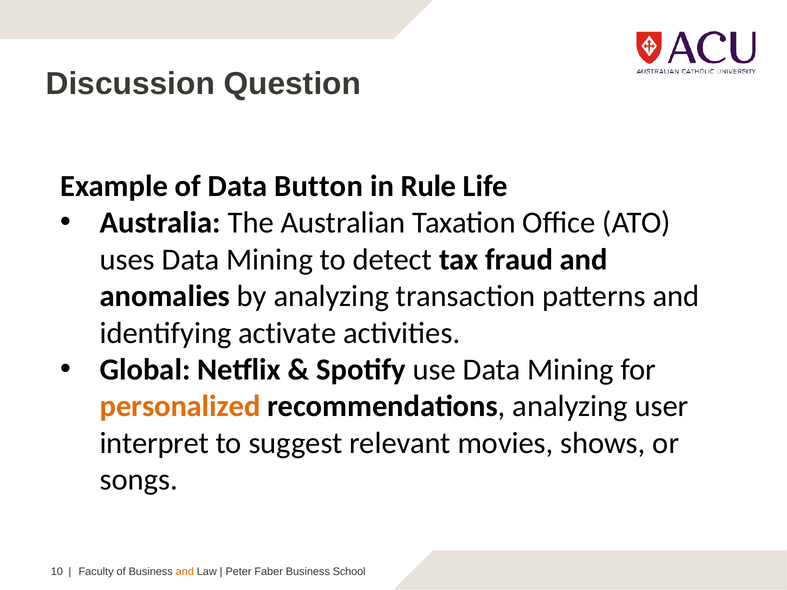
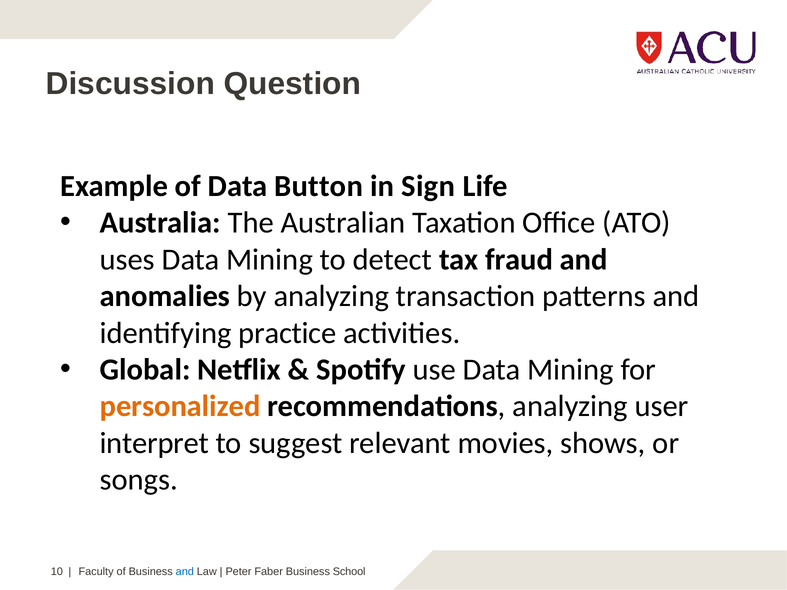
Rule: Rule -> Sign (428, 186)
activate: activate -> practice (287, 333)
and colour: orange -> blue (185, 572)
